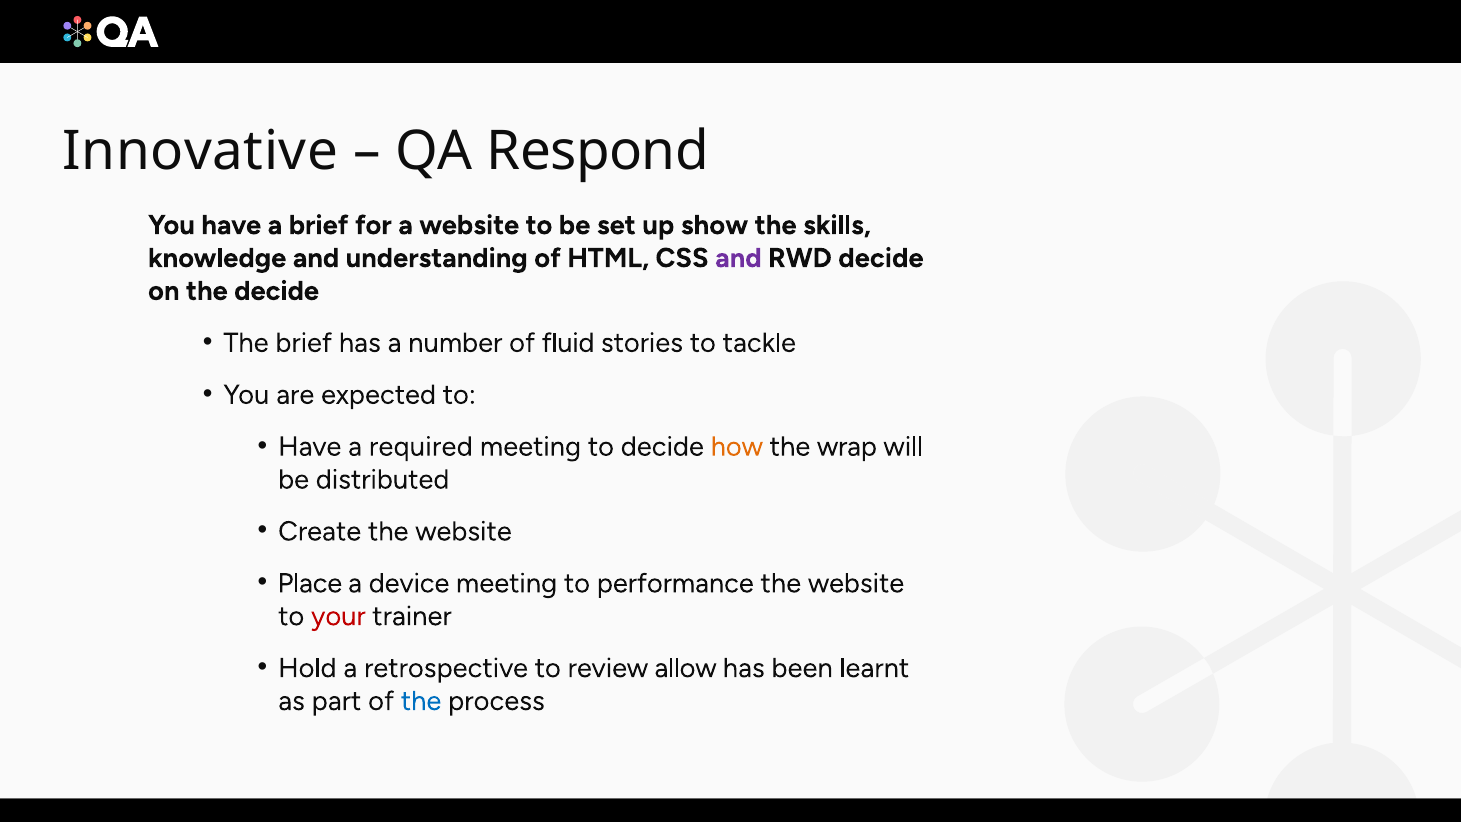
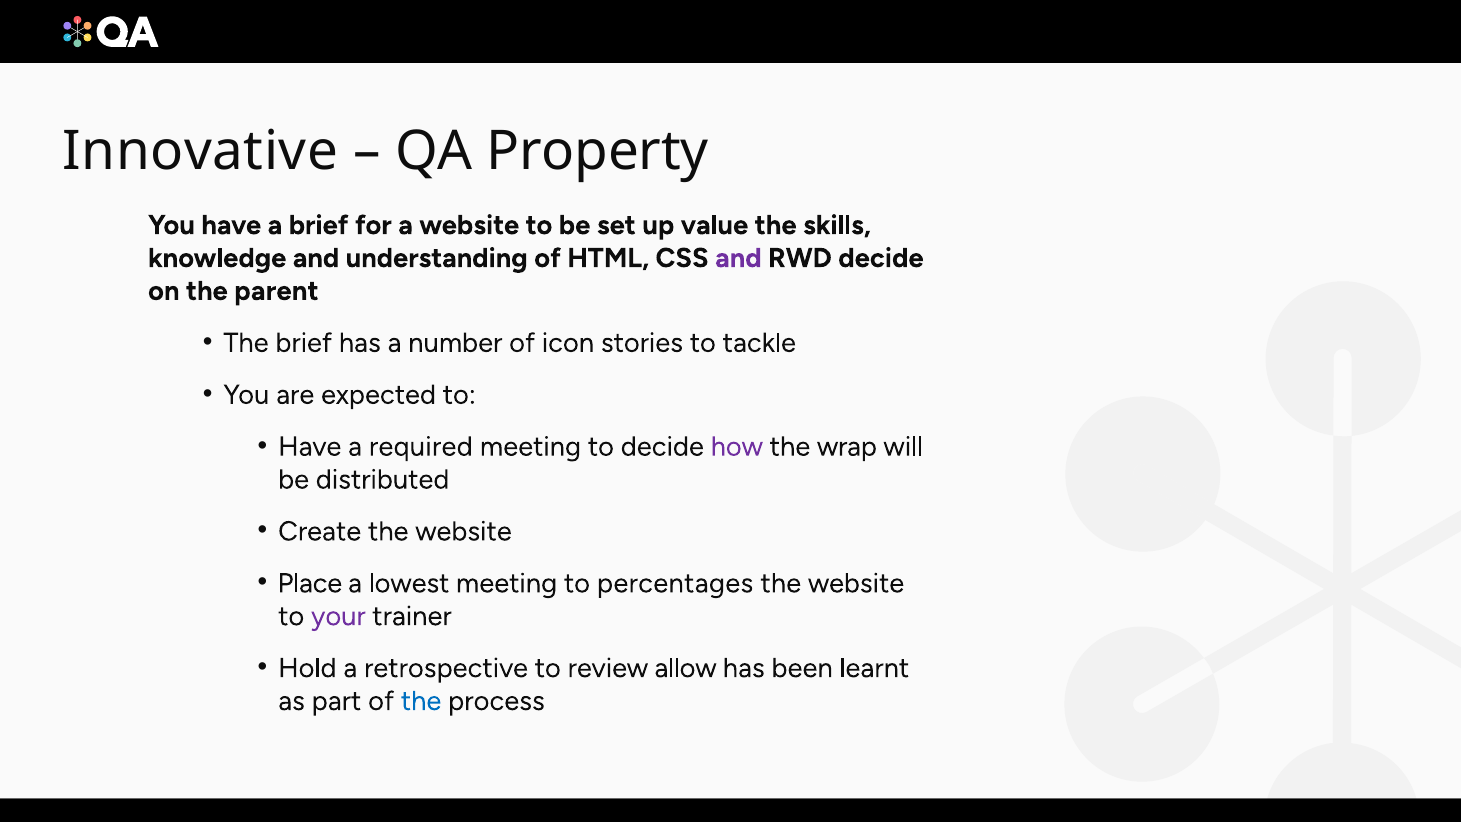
Respond: Respond -> Property (598, 151)
show: show -> value (714, 225)
the decide: decide -> parent (276, 291)
fluid: fluid -> icon (568, 343)
how colour: orange -> purple (737, 447)
device: device -> lowest (409, 583)
performance: performance -> percentages (675, 583)
your colour: red -> purple (338, 616)
